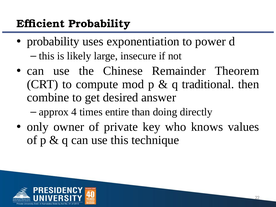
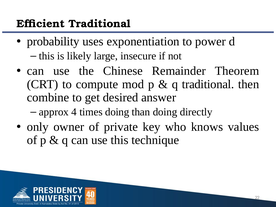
Efficient Probability: Probability -> Traditional (99, 24)
times entire: entire -> doing (117, 112)
